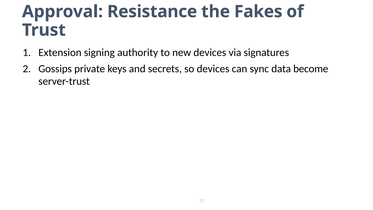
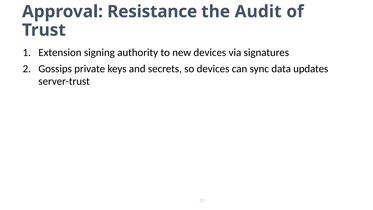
Fakes: Fakes -> Audit (258, 12)
become: become -> updates (311, 69)
